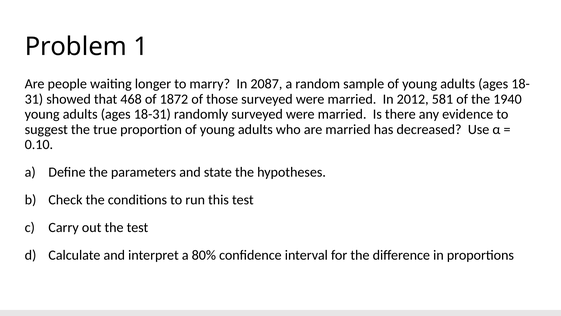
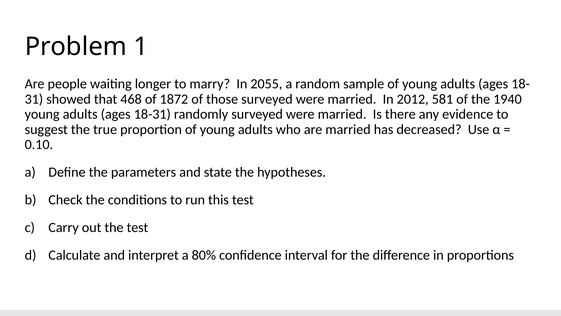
2087: 2087 -> 2055 (266, 84)
